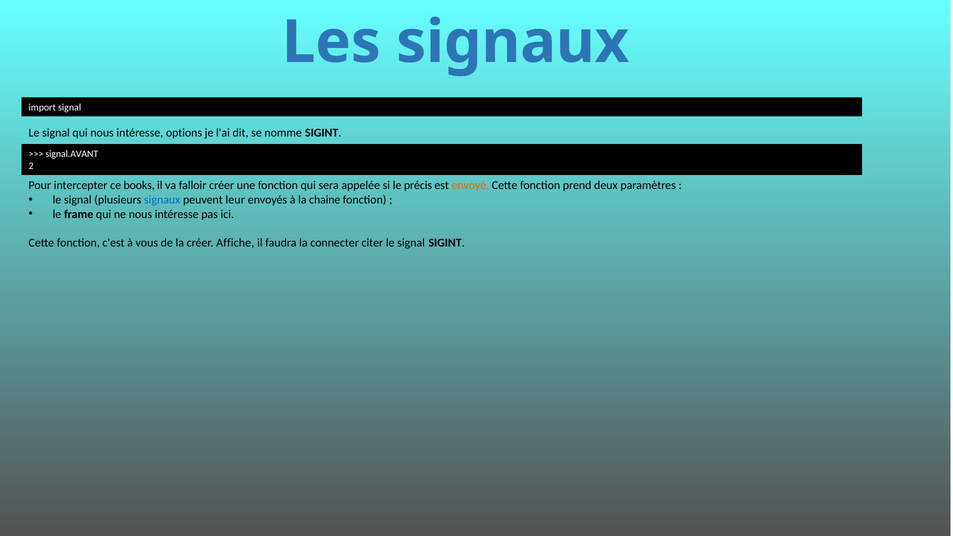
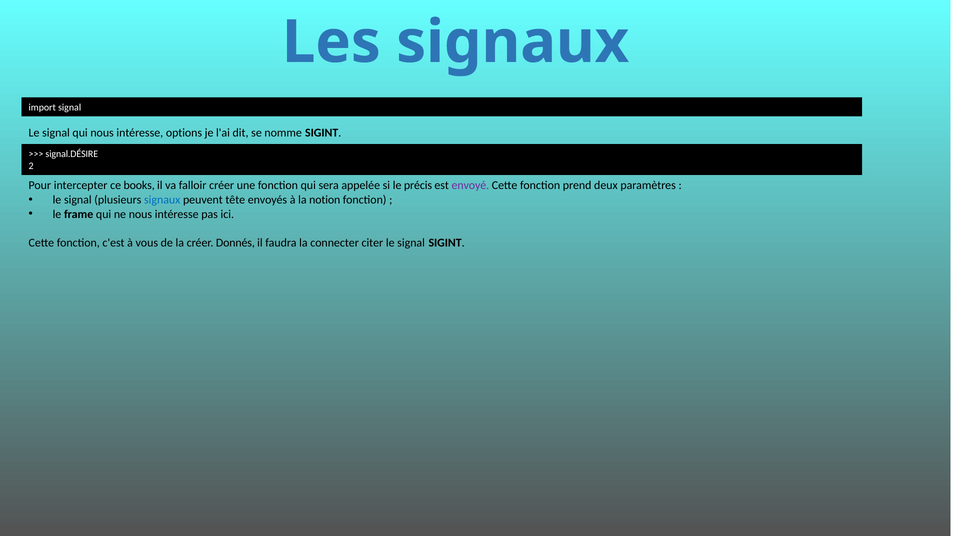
signal.AVANT: signal.AVANT -> signal.DÉSIRE (72, 154)
envoyé colour: orange -> purple (470, 186)
leur: leur -> tête (235, 200)
chaine: chaine -> notion (325, 200)
Affiche: Affiche -> Donnés (235, 243)
